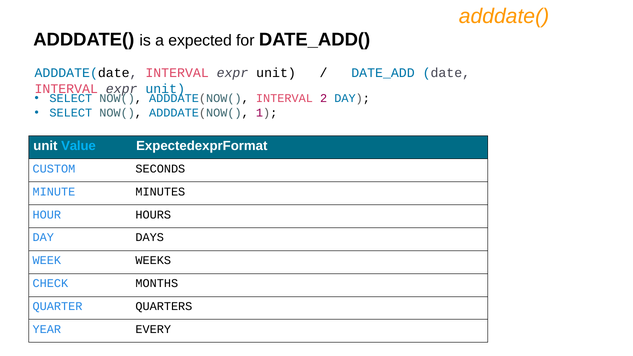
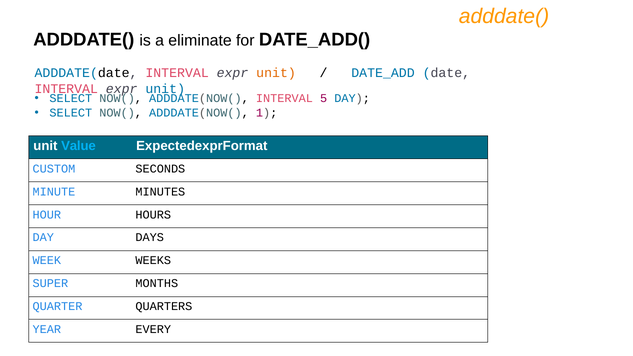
expected: expected -> eliminate (200, 40)
unit colour: black -> orange (276, 73)
2: 2 -> 5 (324, 99)
CHECK: CHECK -> SUPER (50, 284)
